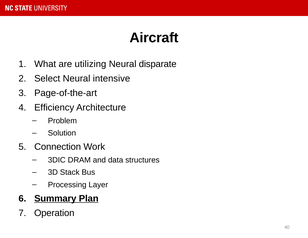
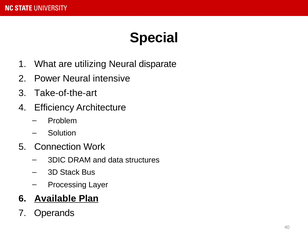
Aircraft: Aircraft -> Special (154, 38)
Select: Select -> Power (47, 78)
Page-of-the-art: Page-of-the-art -> Take-of-the-art (66, 93)
Summary: Summary -> Available (55, 199)
Operation: Operation -> Operands (54, 213)
